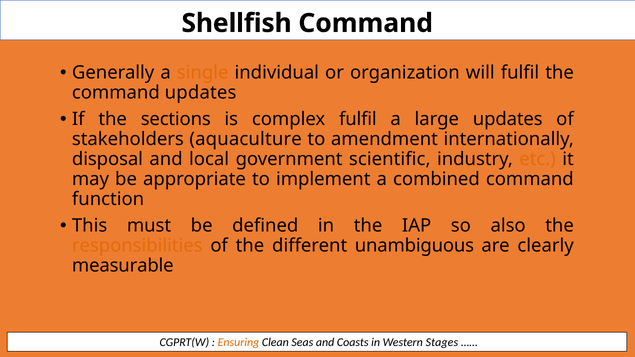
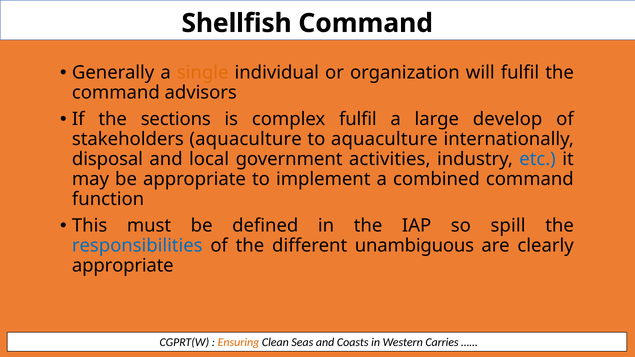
command updates: updates -> advisors (201, 93)
large updates: updates -> develop (508, 119)
to amendment: amendment -> aquaculture (384, 139)
scientific: scientific -> activities (390, 159)
etc colour: orange -> blue (538, 159)
also: also -> spill (508, 226)
responsibilities colour: orange -> blue (137, 246)
measurable: measurable -> appropriate (123, 266)
Stages: Stages -> Carries (442, 343)
